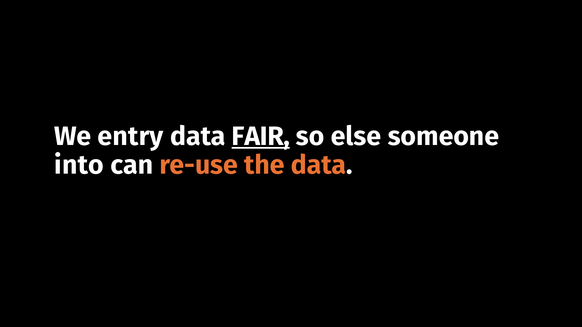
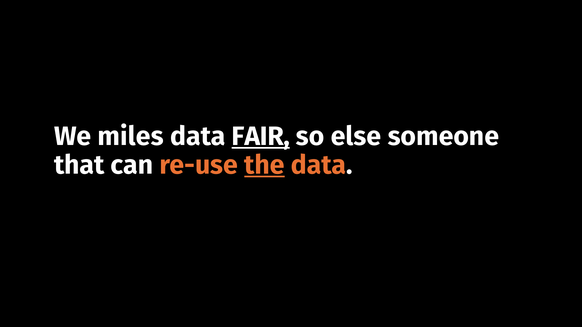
entry: entry -> miles (131, 136)
into: into -> that (79, 165)
the underline: none -> present (264, 165)
